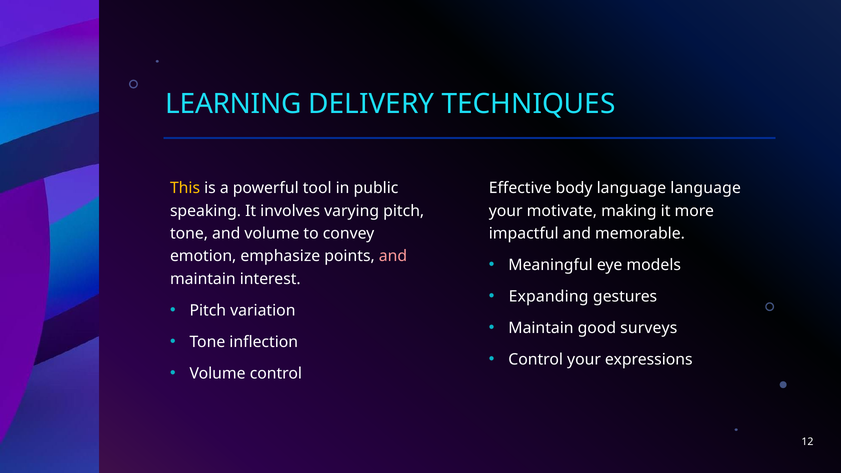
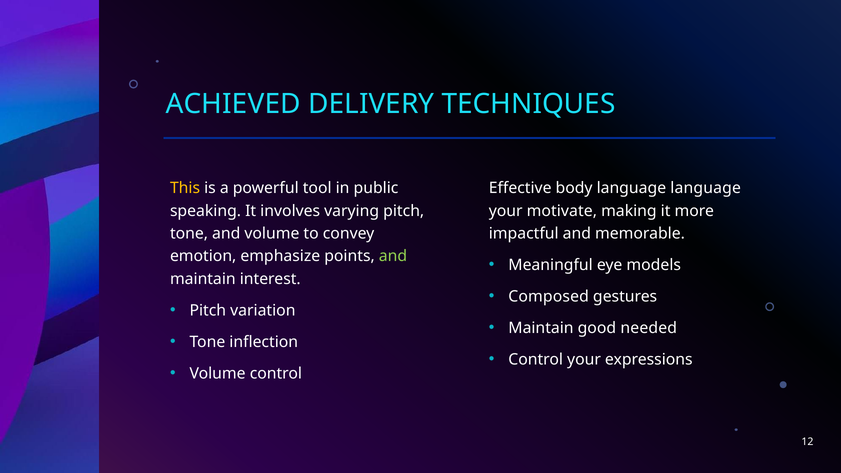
LEARNING: LEARNING -> ACHIEVED (233, 104)
and colour: pink -> light green (393, 256)
Expanding: Expanding -> Composed (549, 297)
surveys: surveys -> needed (649, 328)
